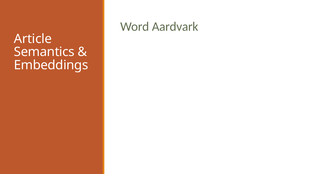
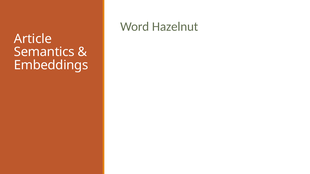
Aardvark: Aardvark -> Hazelnut (175, 27)
